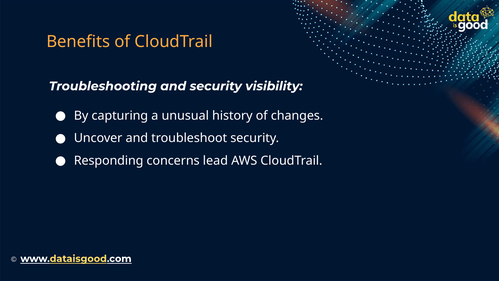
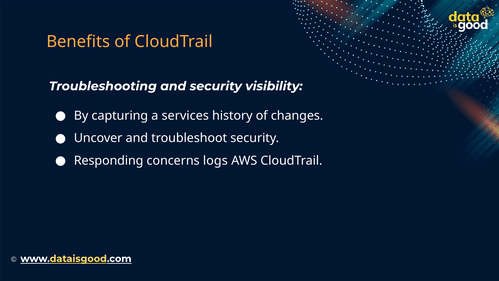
unusual: unusual -> services (185, 115)
lead: lead -> logs (215, 160)
